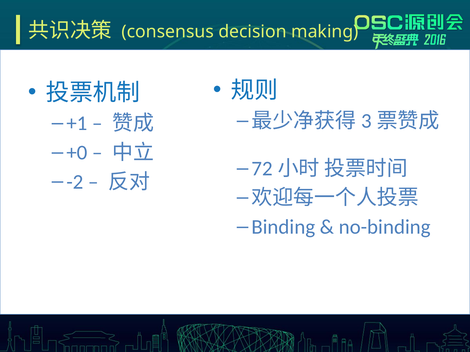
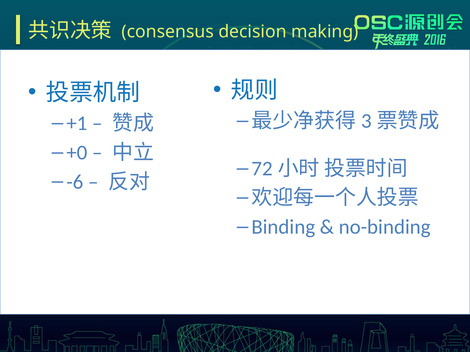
-2: -2 -> -6 (75, 182)
